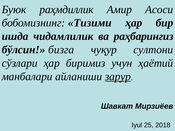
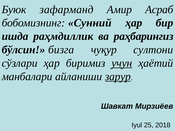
раҳмдиллик: раҳмдиллик -> зафарманд (66, 10)
Асоси: Асоси -> Асраб (159, 10)
Тизими: Тизими -> Сунний (90, 23)
чидамлилик: чидамлилик -> раҳмдиллик (63, 36)
учун underline: none -> present (122, 63)
